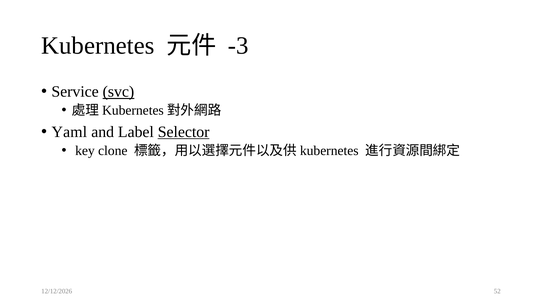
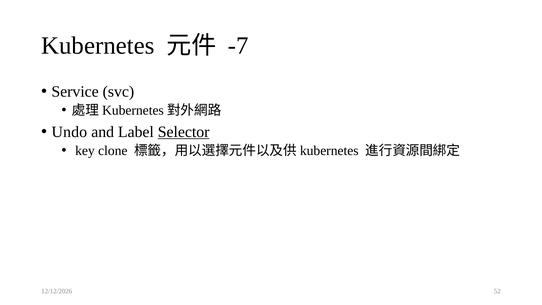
-3: -3 -> -7 (238, 46)
svc underline: present -> none (118, 92)
Yaml: Yaml -> Undo (69, 132)
